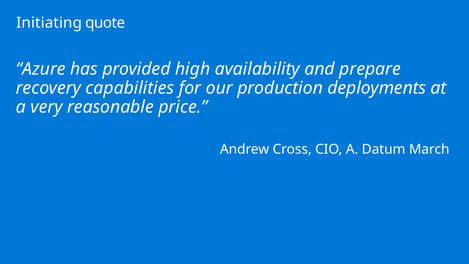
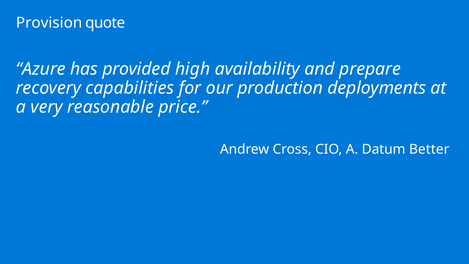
Initiating: Initiating -> Provision (49, 23)
March: March -> Better (429, 149)
